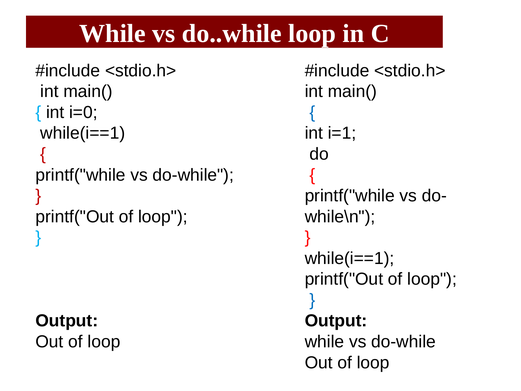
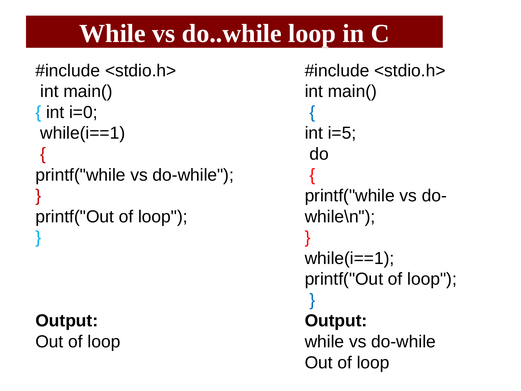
i=1: i=1 -> i=5 (342, 133)
